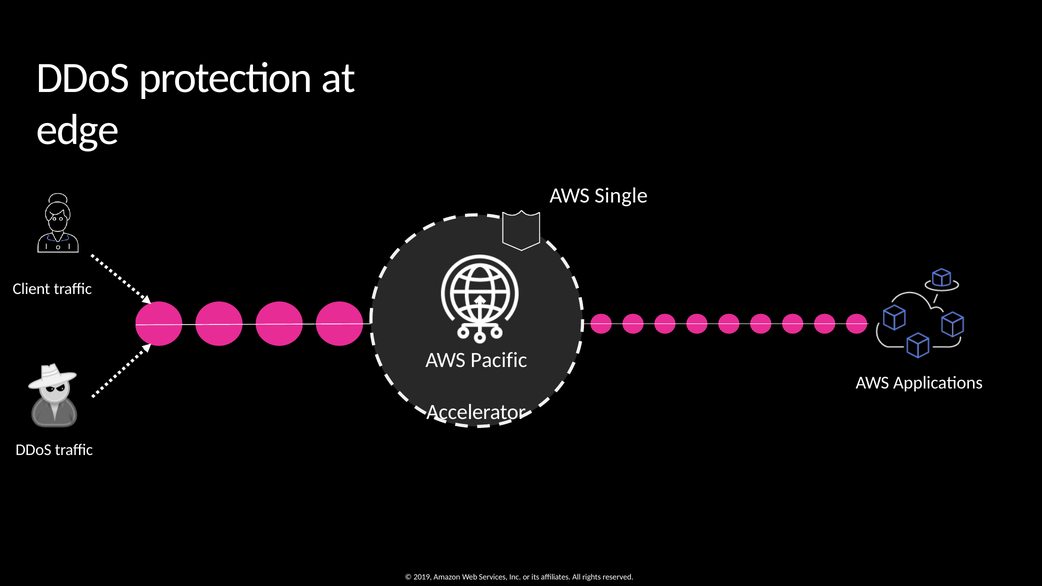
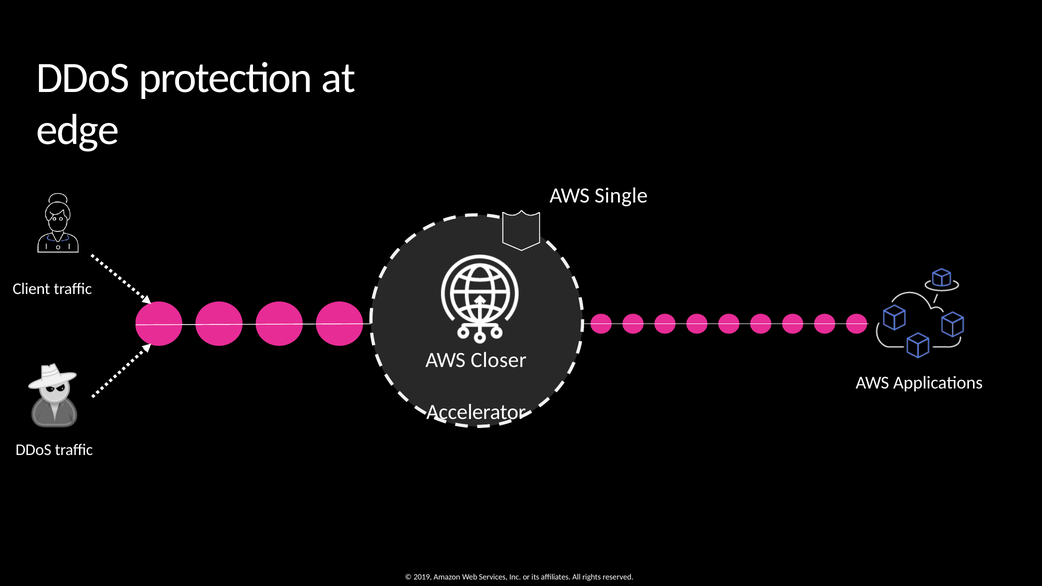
Pacific: Pacific -> Closer (499, 360)
